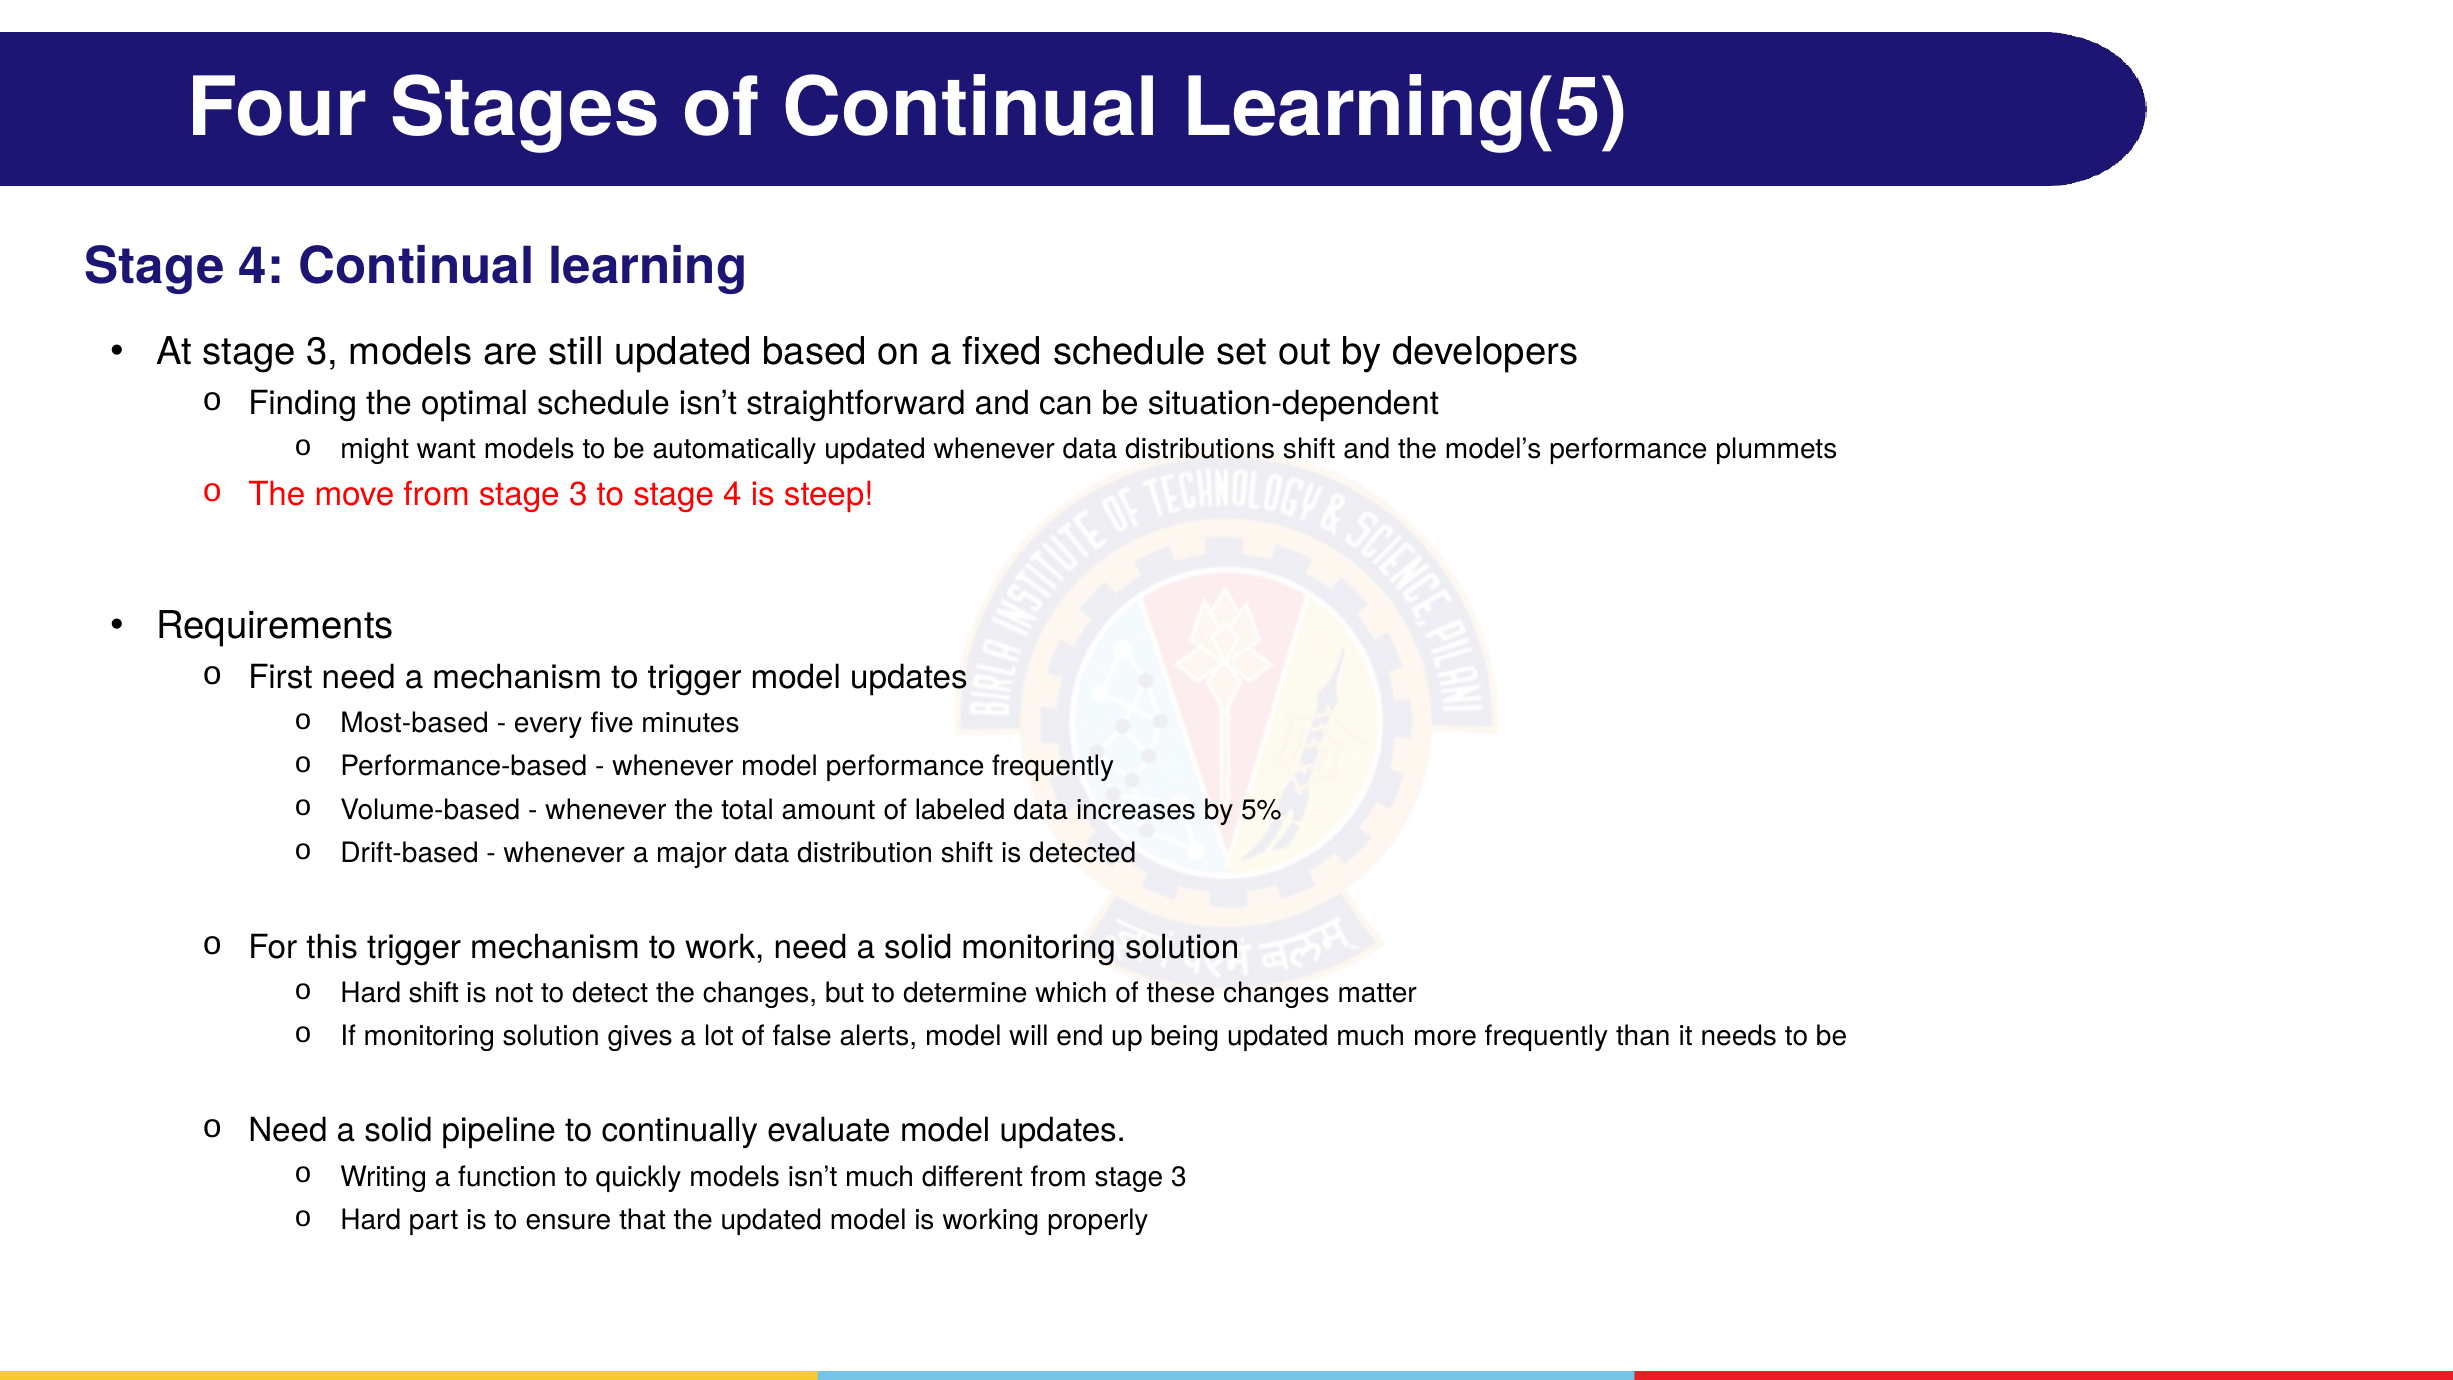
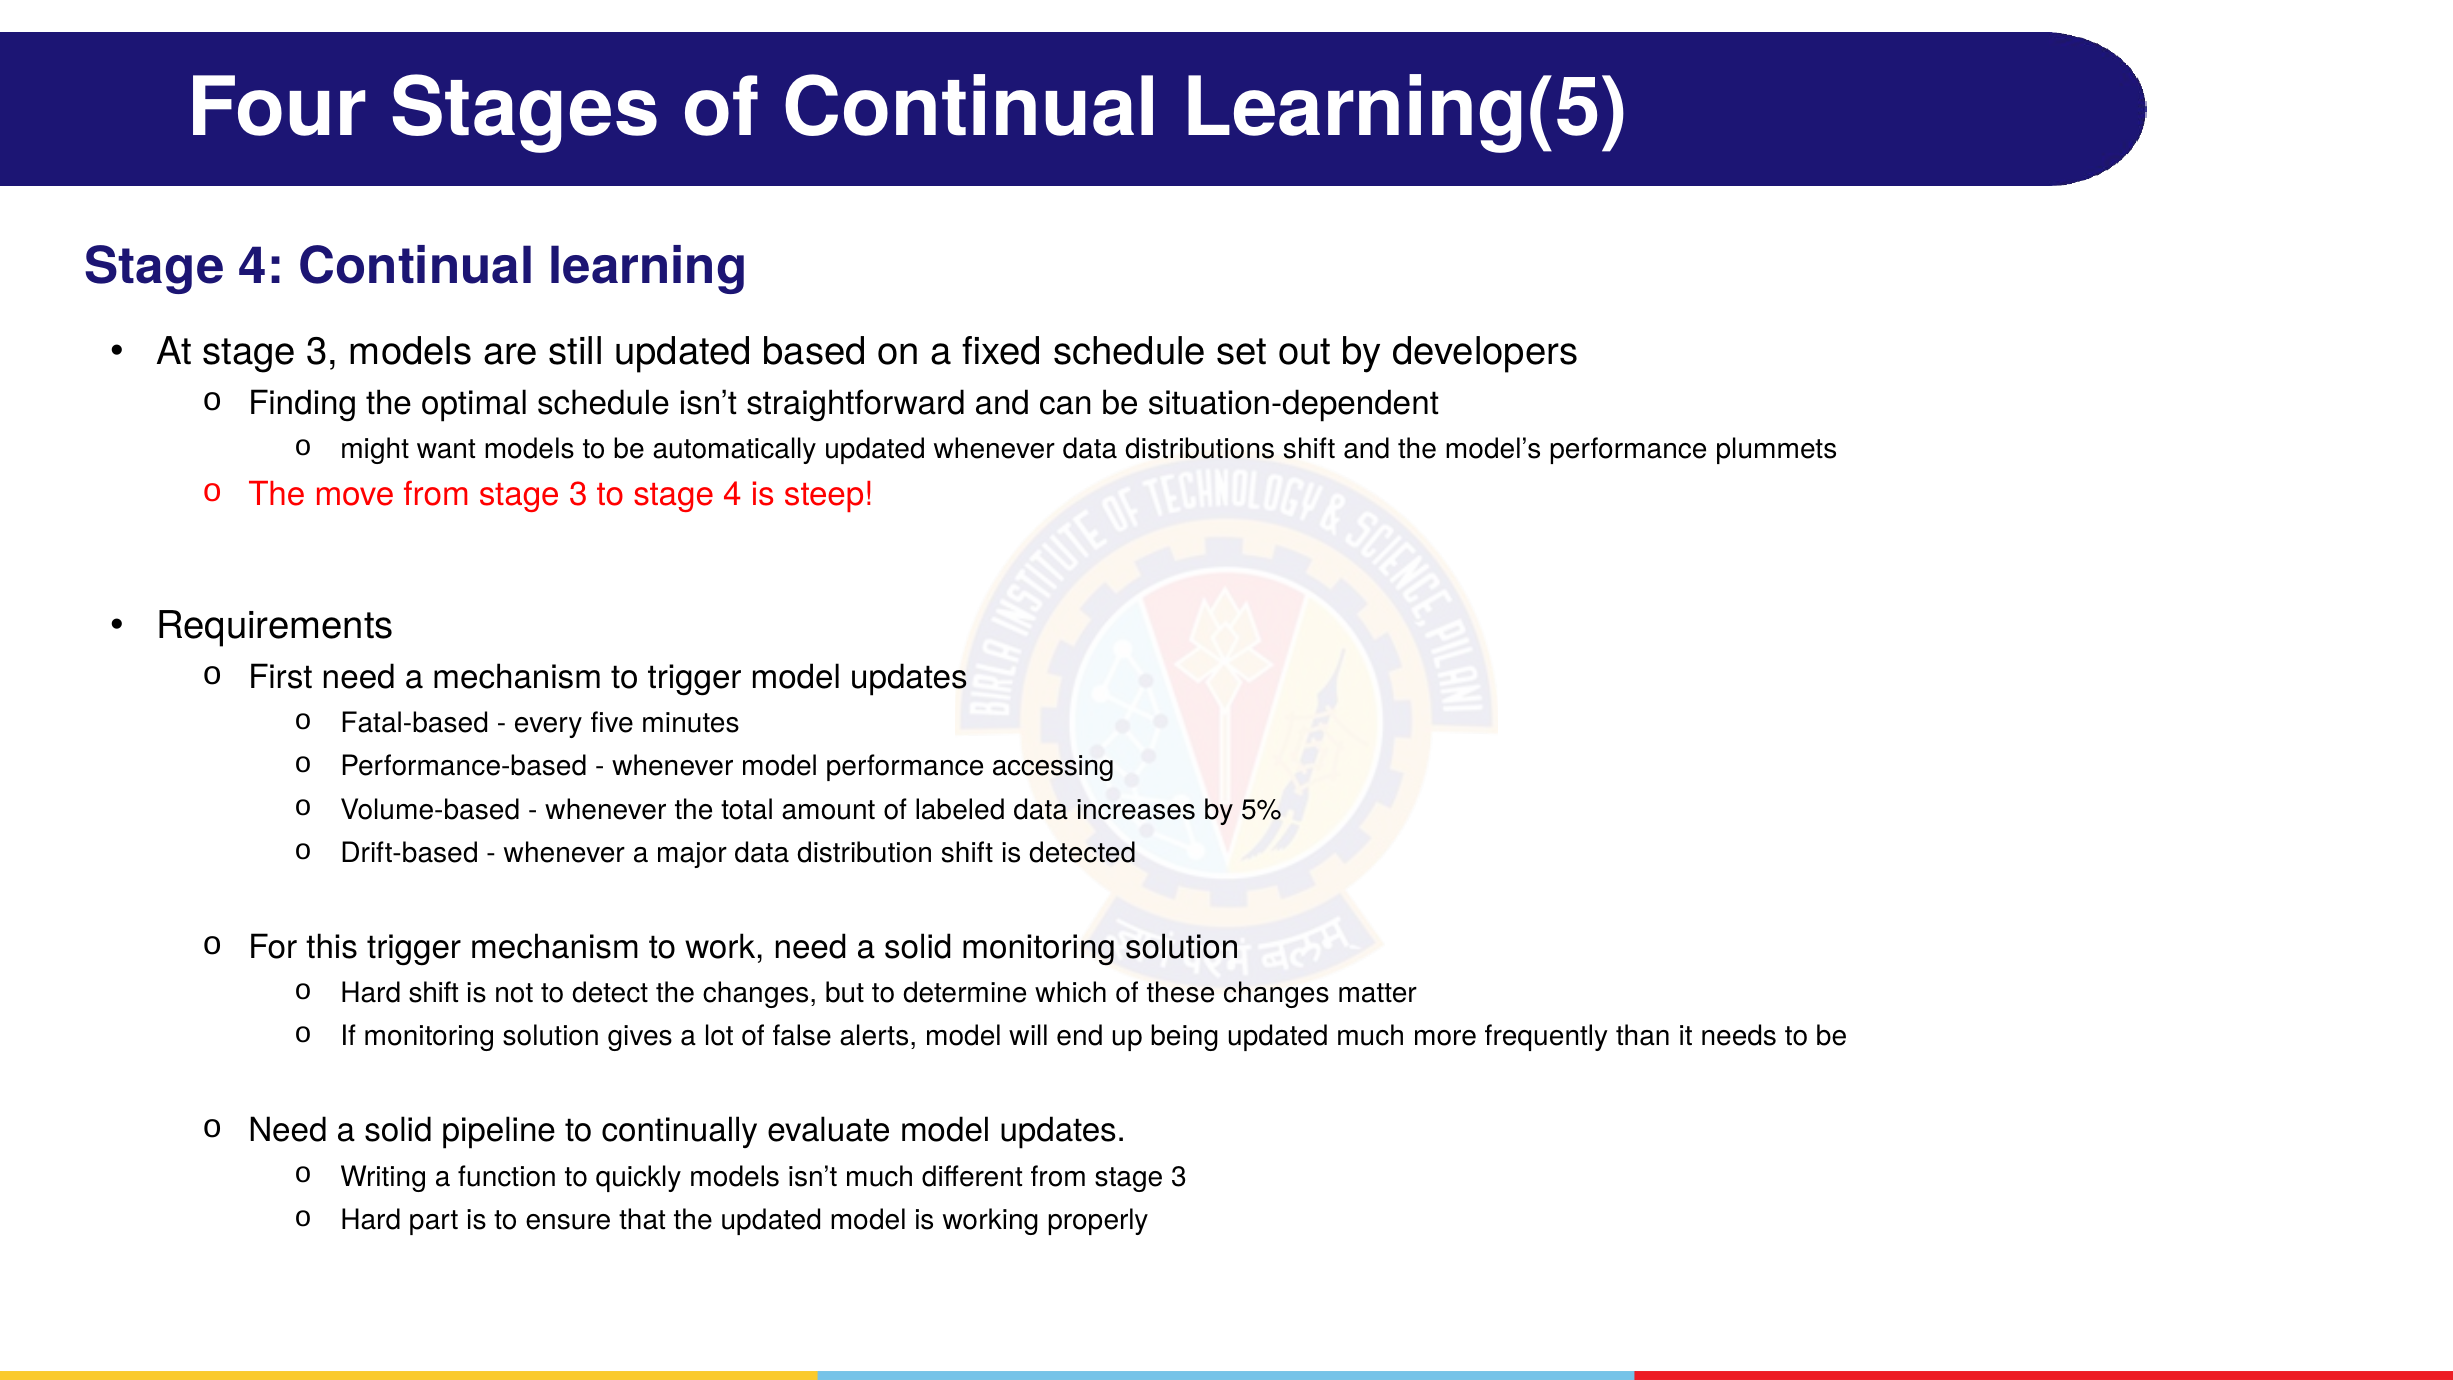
Most-based: Most-based -> Fatal-based (415, 723)
performance frequently: frequently -> accessing (1053, 767)
